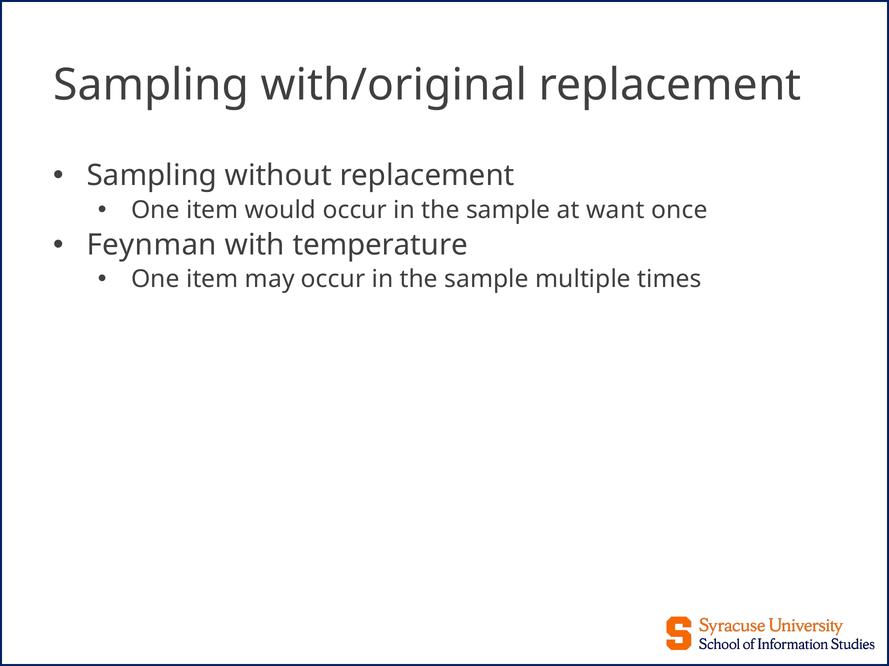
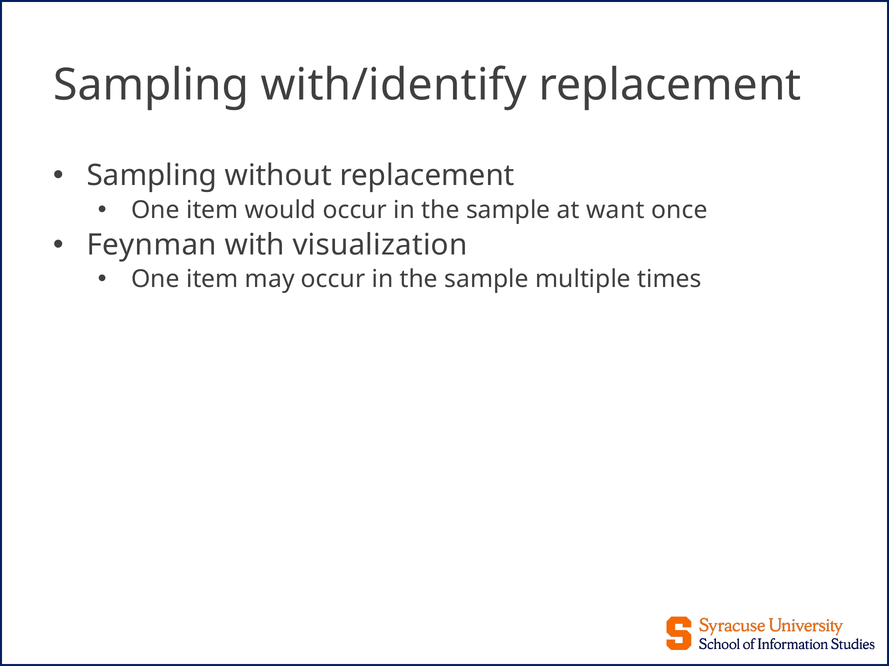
with/original: with/original -> with/identify (394, 85)
temperature: temperature -> visualization (380, 245)
